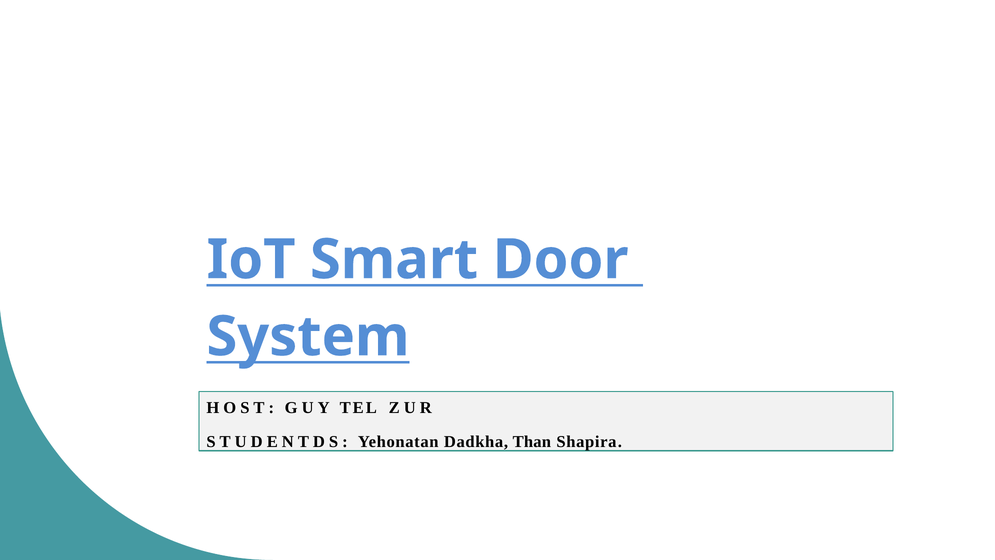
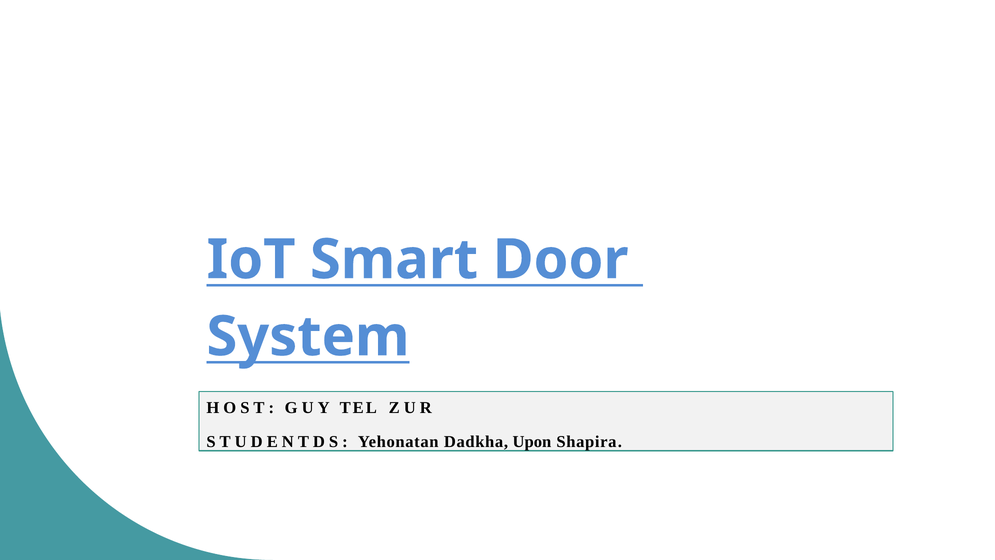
Than: Than -> Upon (532, 442)
